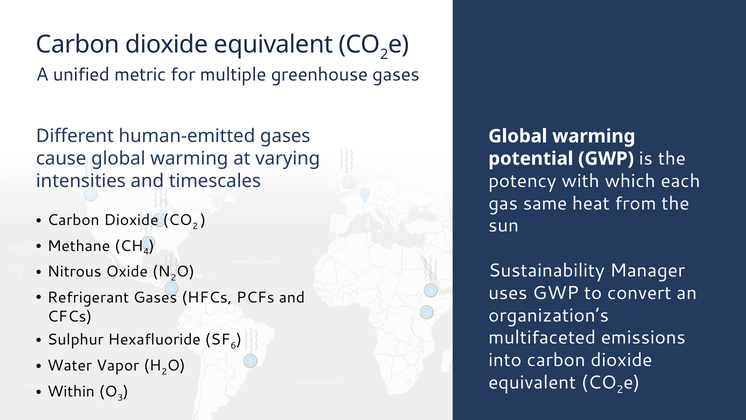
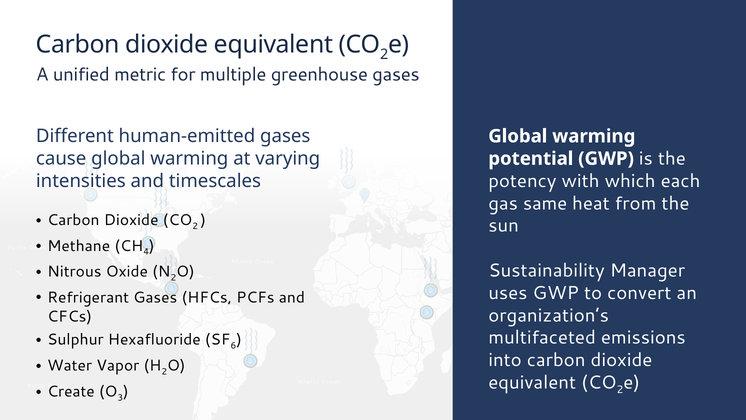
Within: Within -> Create (71, 391)
